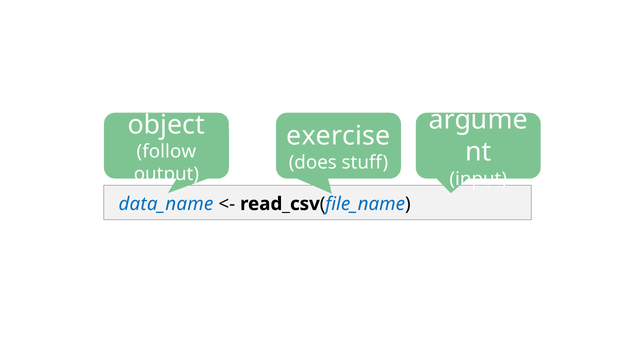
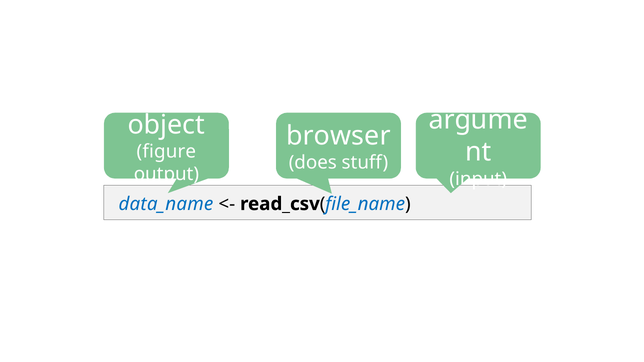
exercise: exercise -> browser (338, 136)
follow: follow -> figure (166, 152)
